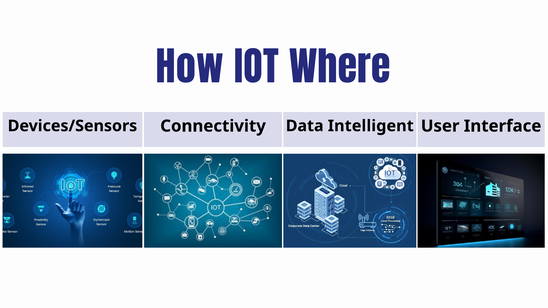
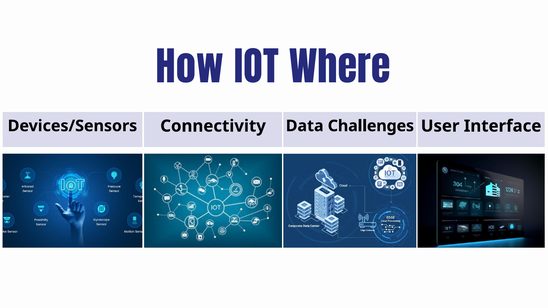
Intelligent: Intelligent -> Challenges (371, 126)
